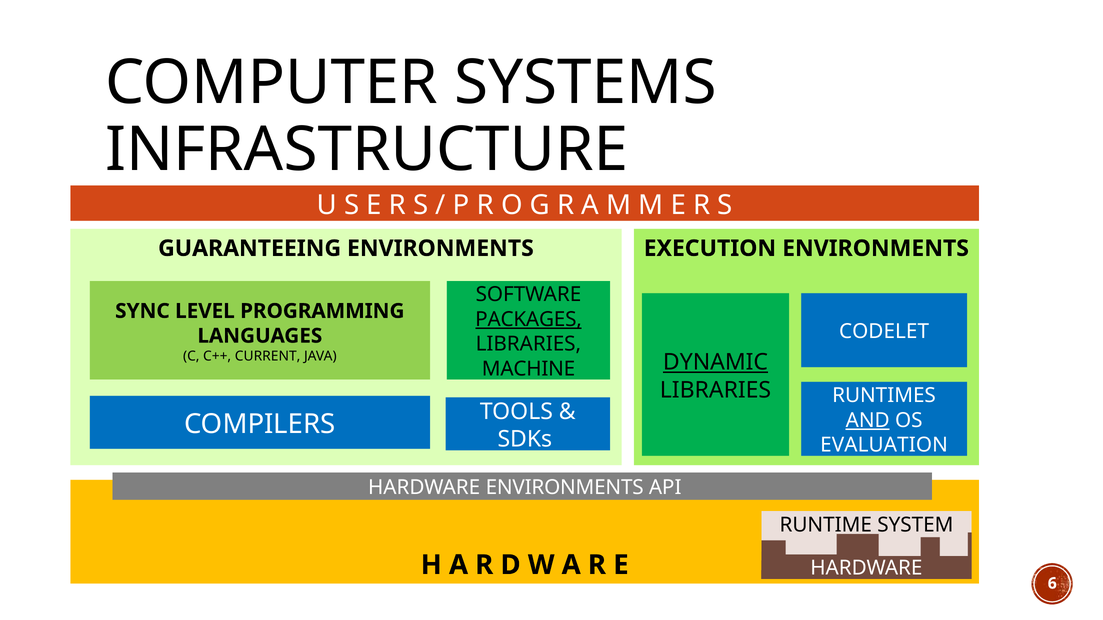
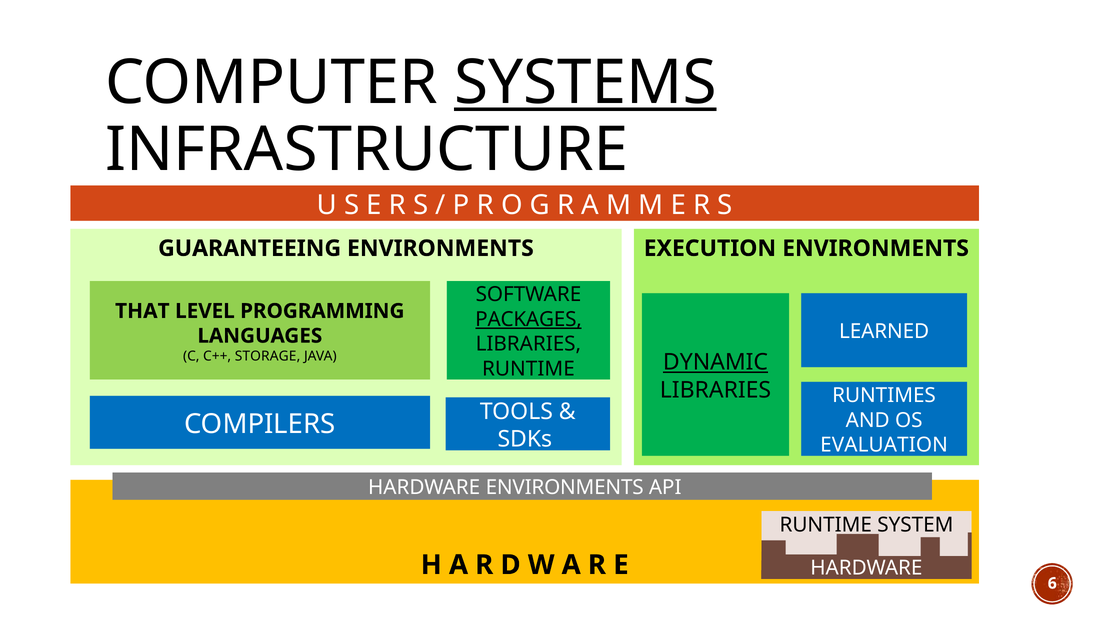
SYSTEMS underline: none -> present (585, 83)
SYNC: SYNC -> THAT (142, 311)
CODELET: CODELET -> LEARNED (884, 332)
CURRENT: CURRENT -> STORAGE (268, 356)
MACHINE: MACHINE -> RUNTIME (528, 369)
AND underline: present -> none (868, 421)
